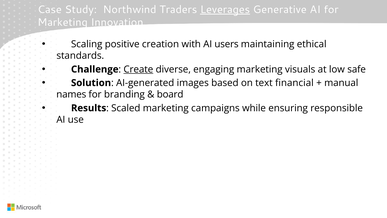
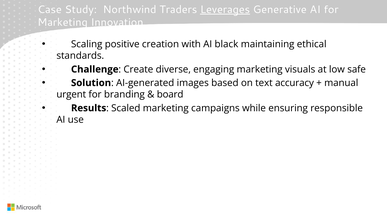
users: users -> black (226, 44)
Create underline: present -> none (138, 69)
financial: financial -> accuracy (294, 83)
names: names -> urgent (71, 94)
